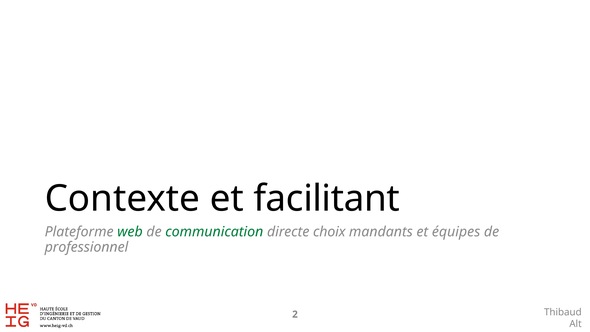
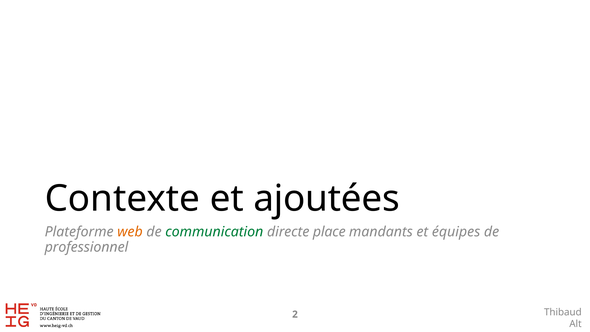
facilitant: facilitant -> ajoutées (327, 198)
web colour: green -> orange (130, 232)
choix: choix -> place (329, 232)
